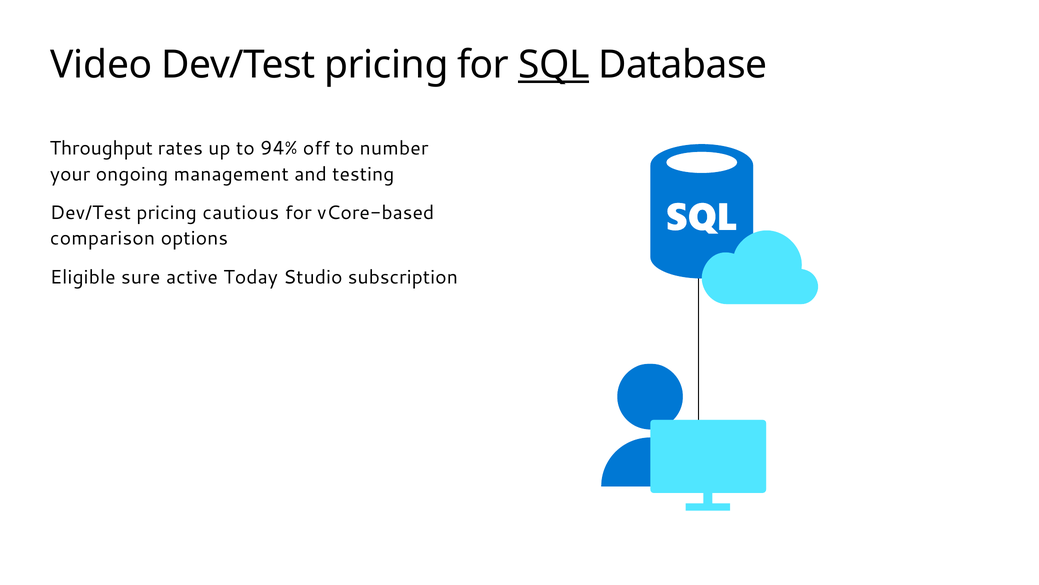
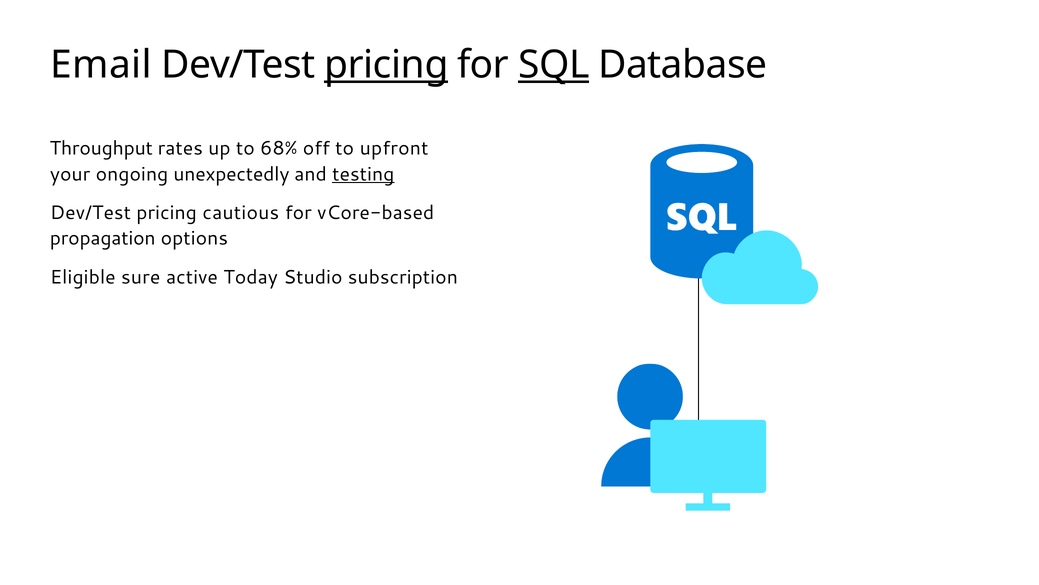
Video: Video -> Email (101, 65)
pricing underline: none -> present (386, 65)
94%: 94% -> 68% (279, 148)
number: number -> upfront (394, 148)
management: management -> unexpectedly (231, 174)
testing underline: none -> present (363, 174)
comparison: comparison -> propagation (103, 238)
